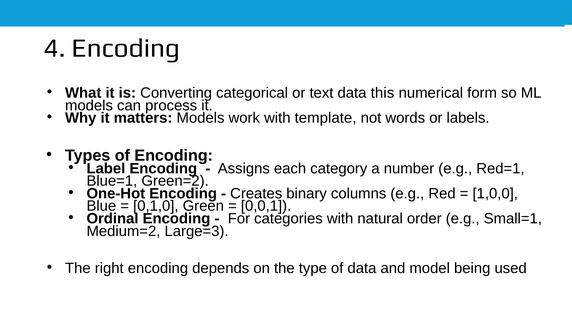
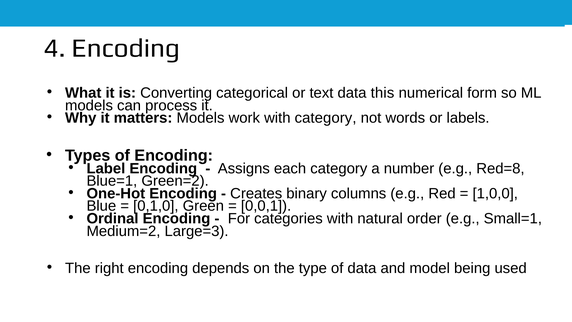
with template: template -> category (326, 118)
Red=1: Red=1 -> Red=8 (500, 168)
